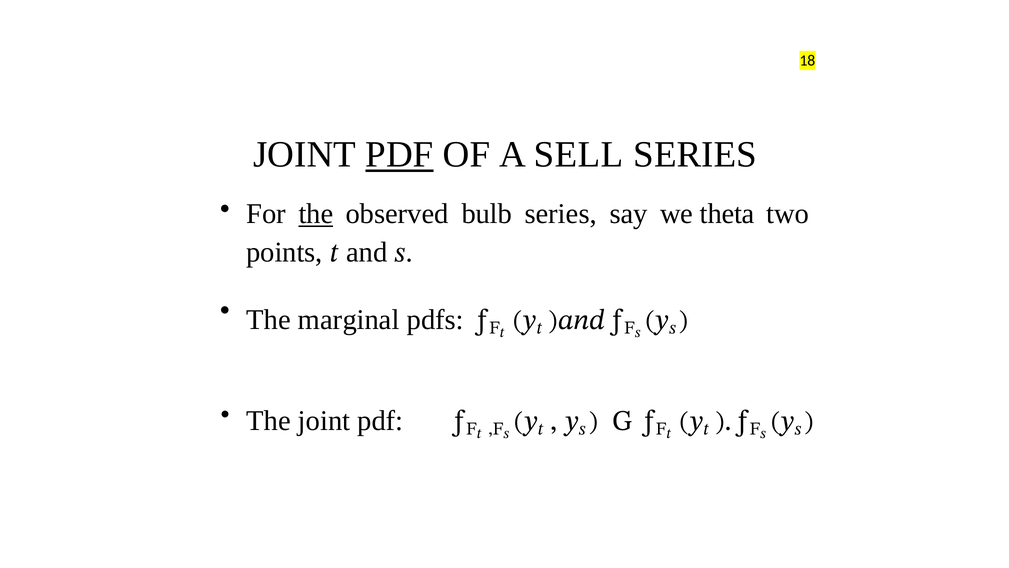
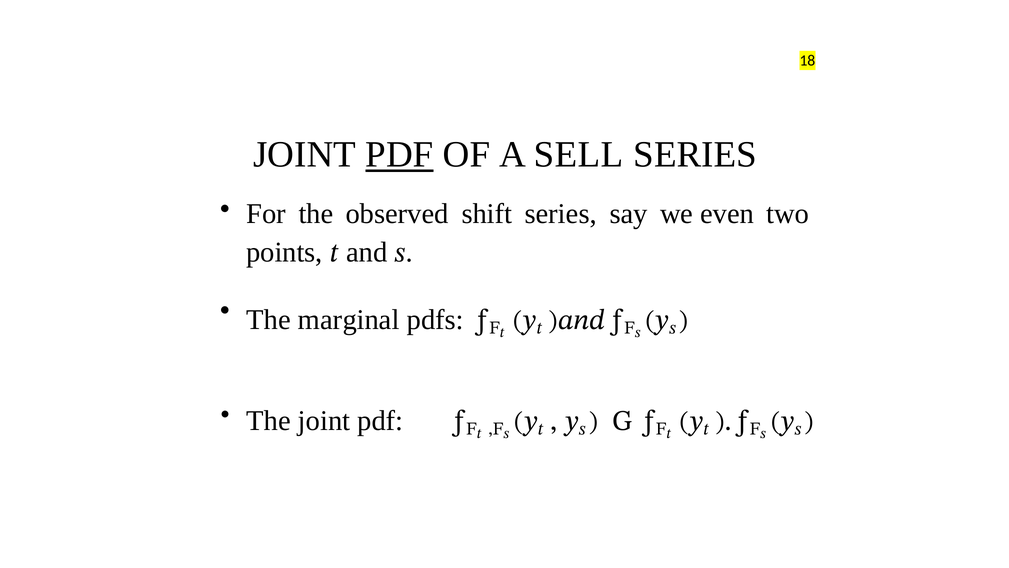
the underline: present -> none (316, 214)
bulb: bulb -> shift (487, 214)
theta: theta -> even (727, 214)
